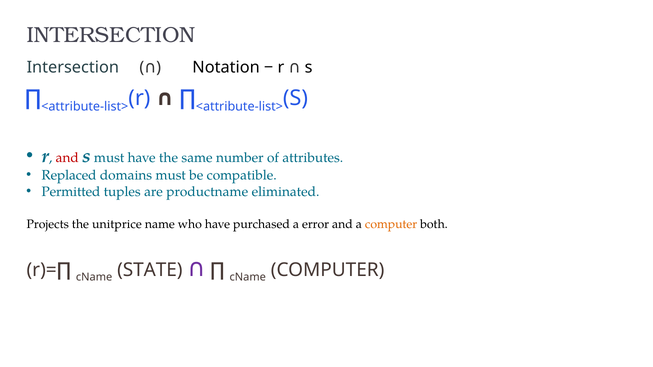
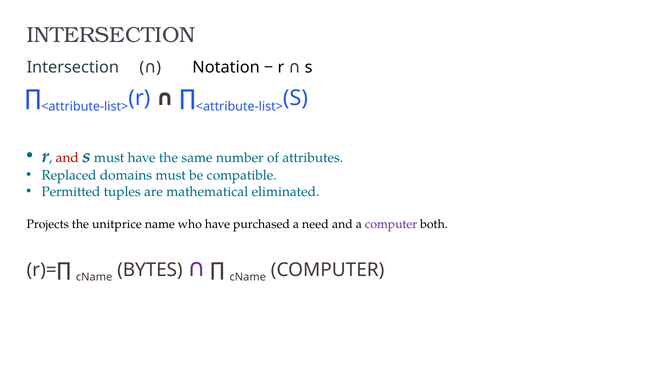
productname: productname -> mathematical (207, 192)
error: error -> need (315, 225)
computer colour: orange -> purple (391, 225)
STATE: STATE -> BYTES (150, 270)
